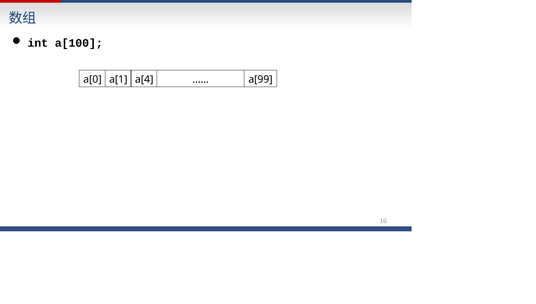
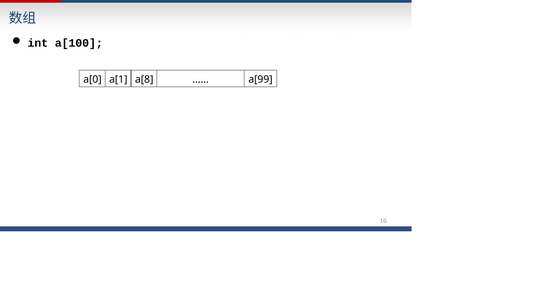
a[4: a[4 -> a[8 (144, 80)
